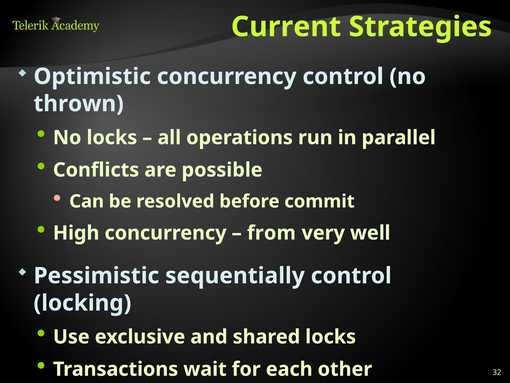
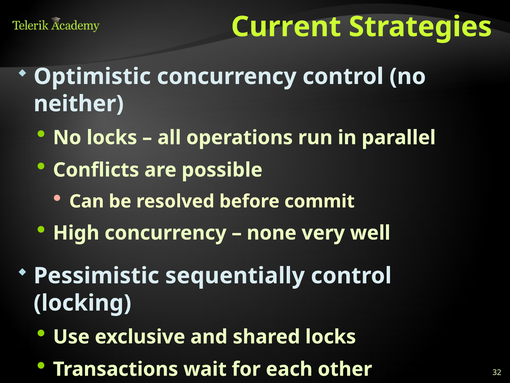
thrown: thrown -> neither (79, 104)
from: from -> none (272, 233)
